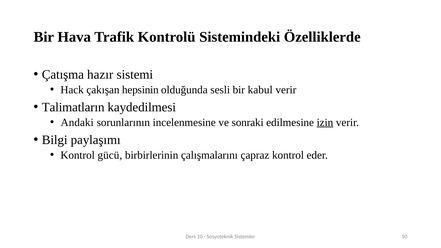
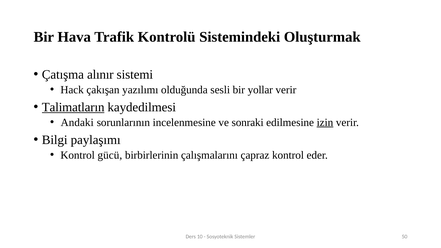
Özelliklerde: Özelliklerde -> Oluşturmak (322, 37)
hazır: hazır -> alınır (100, 75)
hepsinin: hepsinin -> yazılımı (140, 90)
kabul: kabul -> yollar (260, 90)
Talimatların underline: none -> present (73, 107)
